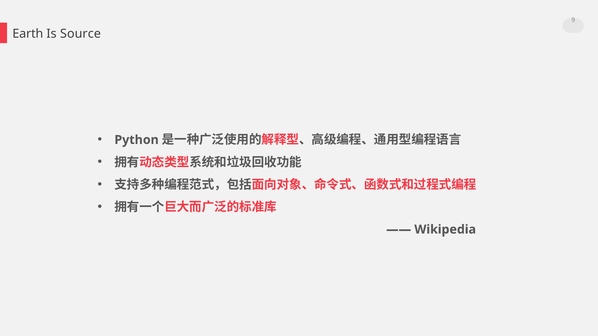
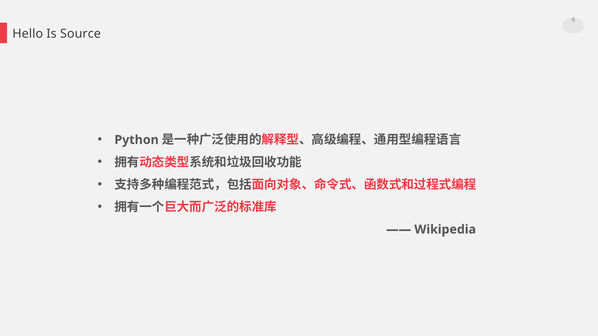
Earth: Earth -> Hello (28, 34)
